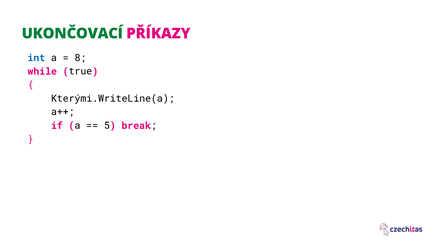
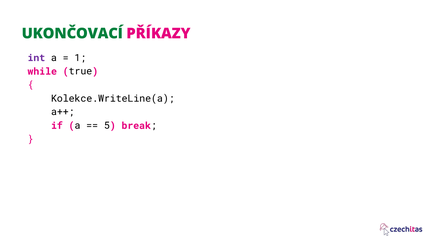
int colour: blue -> purple (36, 58)
8: 8 -> 1 (80, 58)
Kterými.WriteLine(a: Kterými.WriteLine(a -> Kolekce.WriteLine(a (113, 99)
